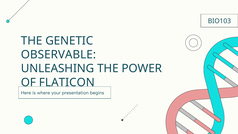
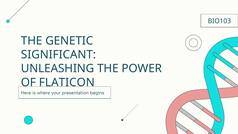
OBSERVABLE: OBSERVABLE -> SIGNIFICANT (59, 55)
